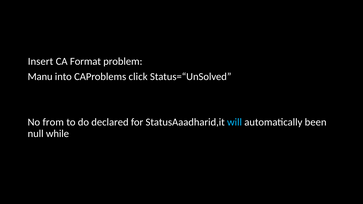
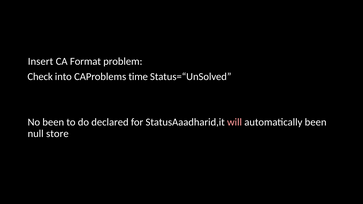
Manu: Manu -> Check (40, 77)
click: click -> time (138, 77)
No from: from -> been (53, 122)
will colour: light blue -> pink (235, 122)
while: while -> store (57, 134)
